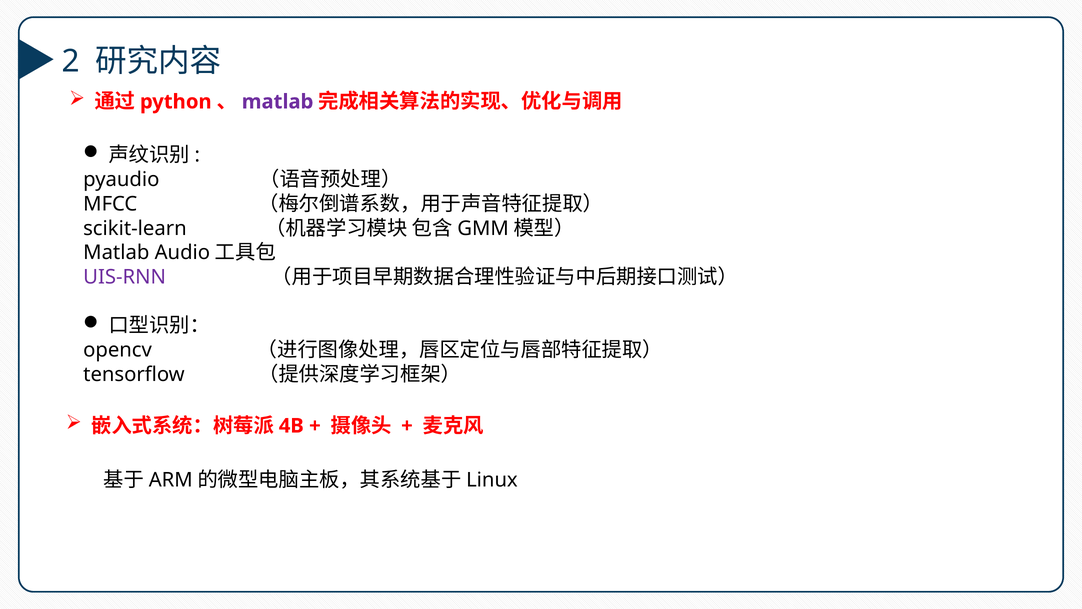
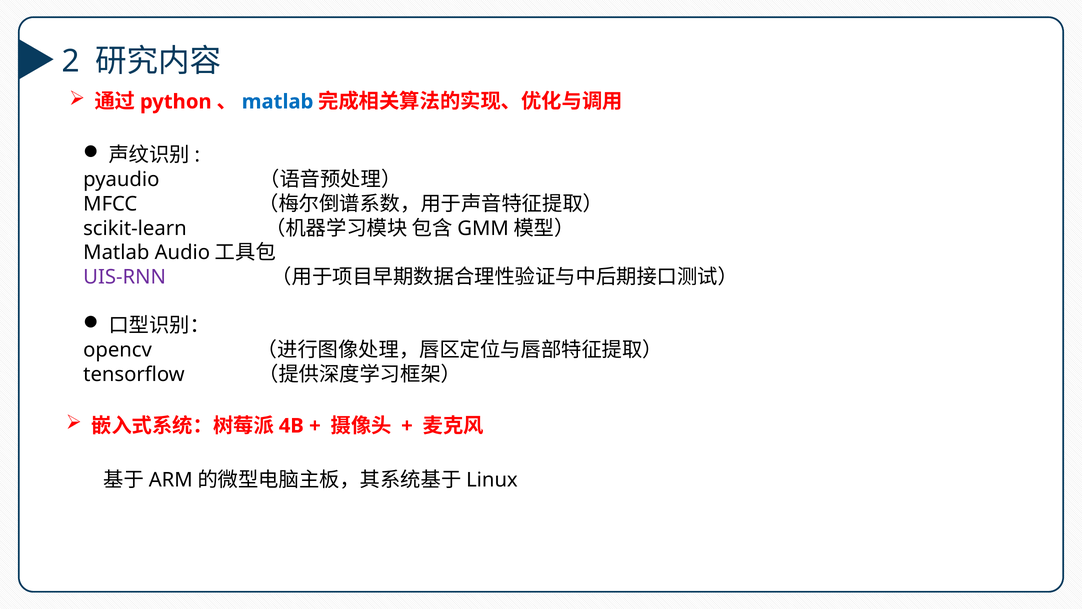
matlab colour: purple -> blue (278, 102)
